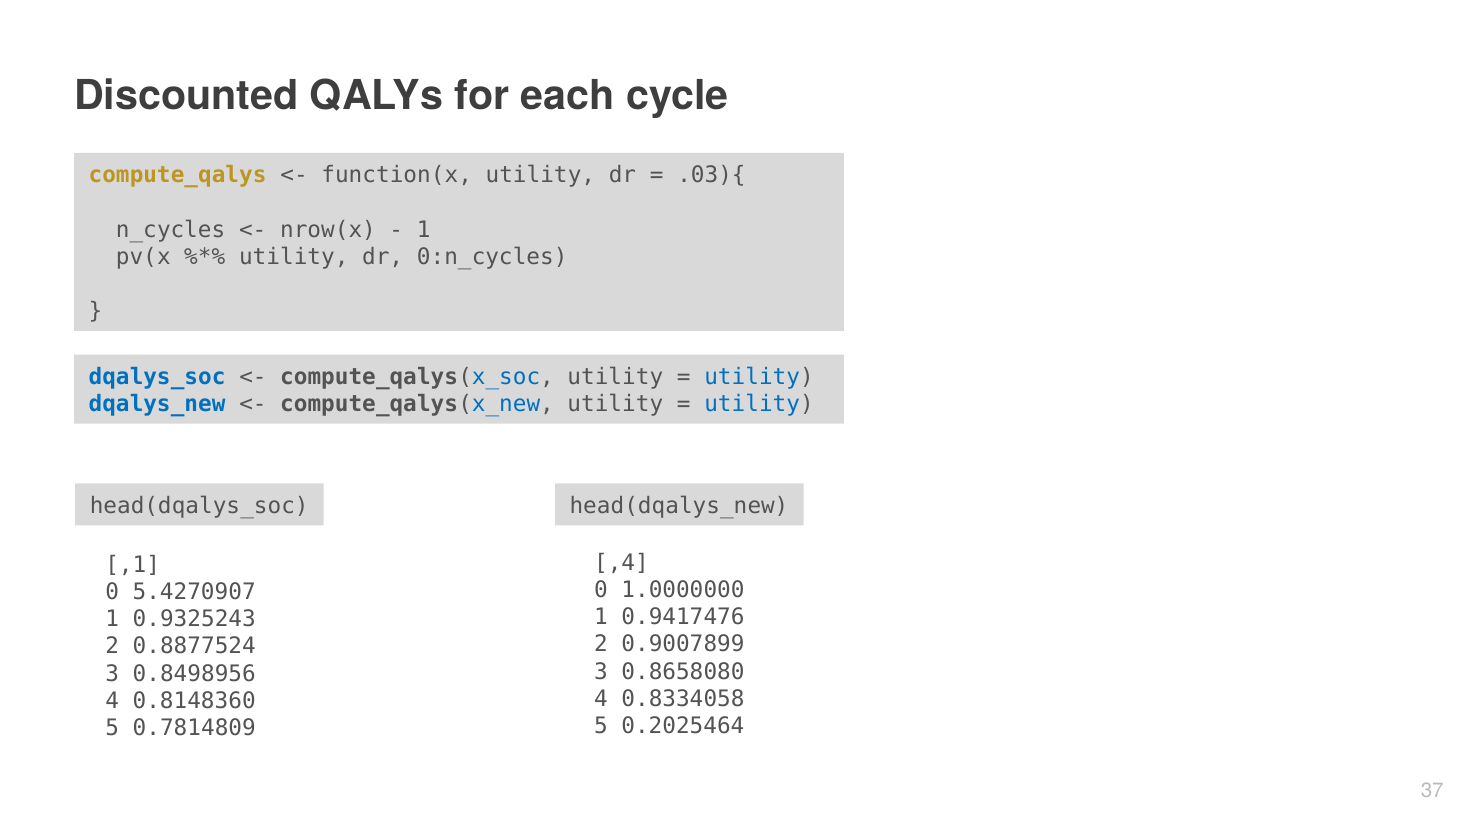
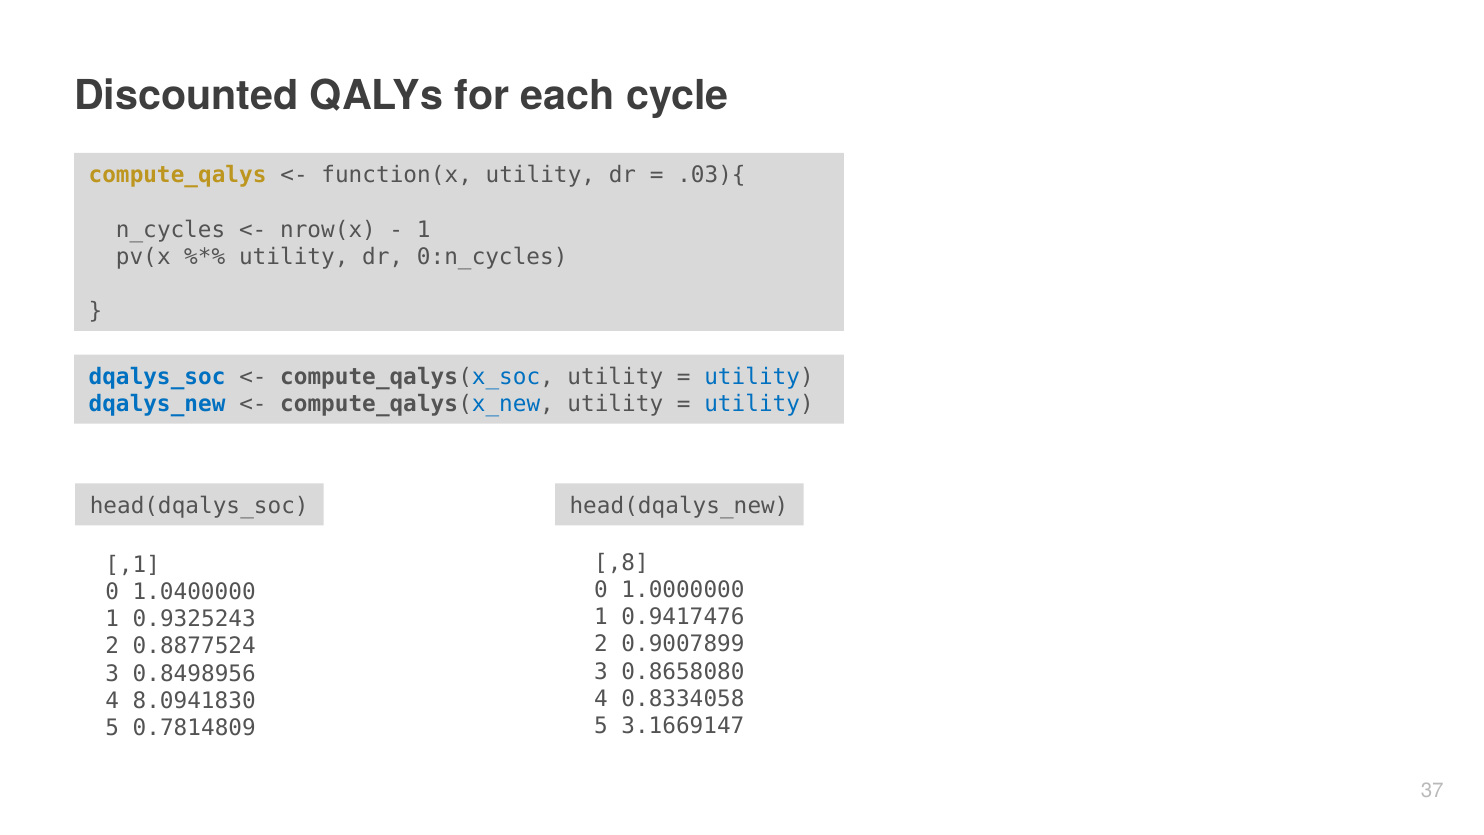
,4: ,4 -> ,8 (621, 562)
5.4270907: 5.4270907 -> 1.0400000 (194, 592)
0.8148360: 0.8148360 -> 8.0941830 (194, 701)
0.2025464: 0.2025464 -> 3.1669147 (683, 726)
